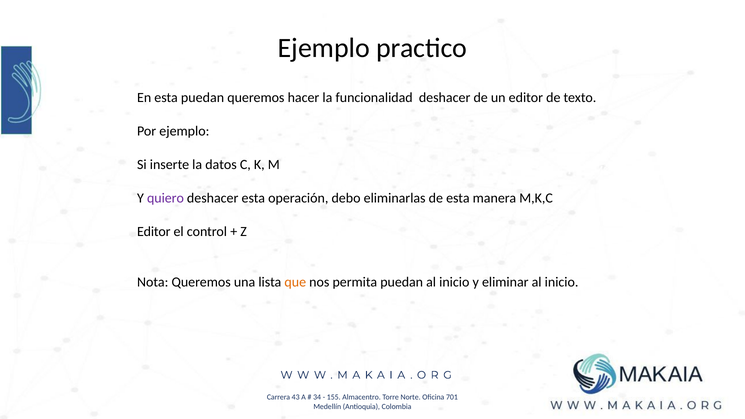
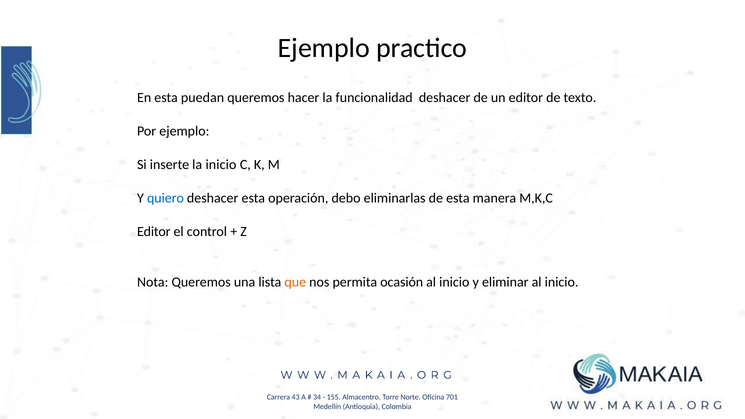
la datos: datos -> inicio (221, 165)
quiero colour: purple -> blue (165, 198)
permita puedan: puedan -> ocasión (402, 282)
